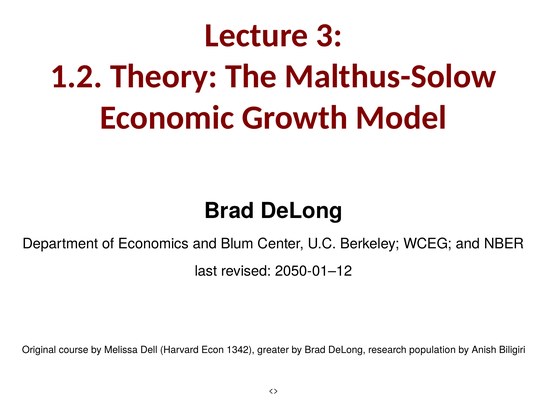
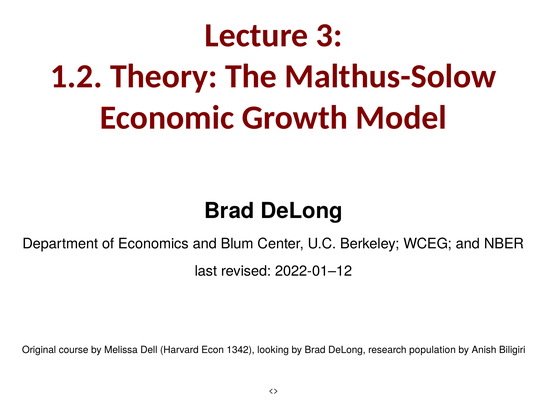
2050-01–12: 2050-01–12 -> 2022-01–12 (314, 271)
greater: greater -> looking (273, 350)
